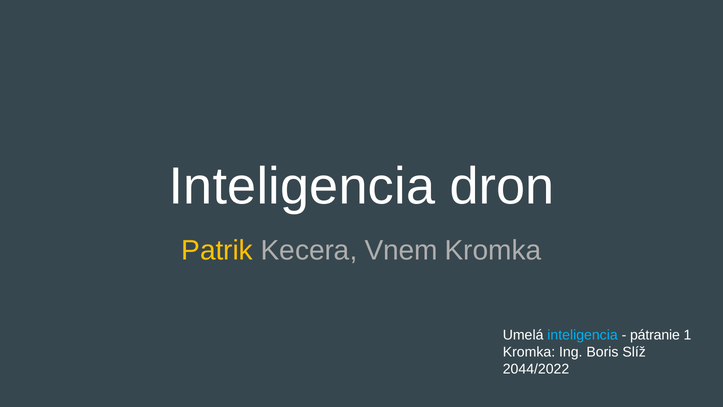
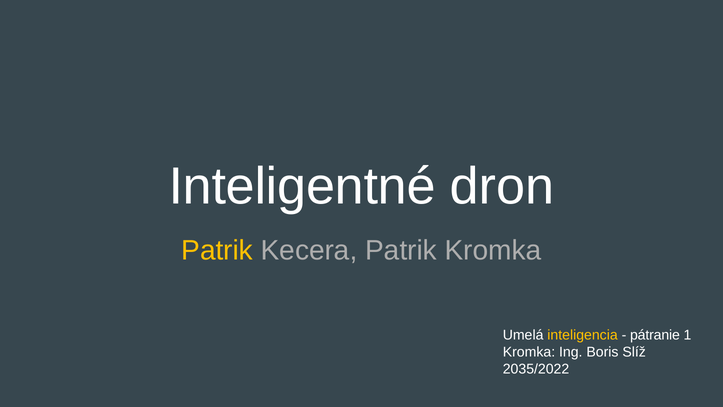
Inteligencia: Inteligencia -> Inteligentné (302, 186)
Kecera Vnem: Vnem -> Patrik (401, 250)
inteligencia colour: light blue -> yellow (583, 335)
2044/2022: 2044/2022 -> 2035/2022 (536, 369)
